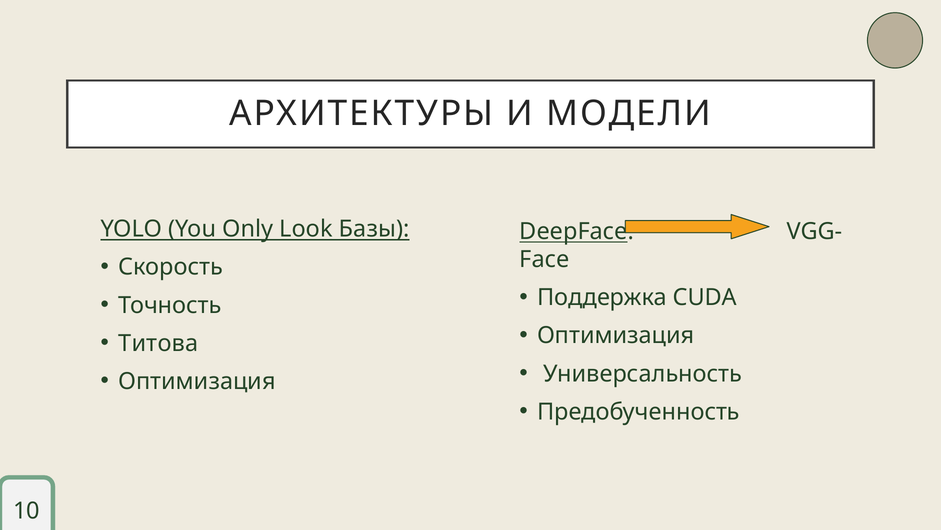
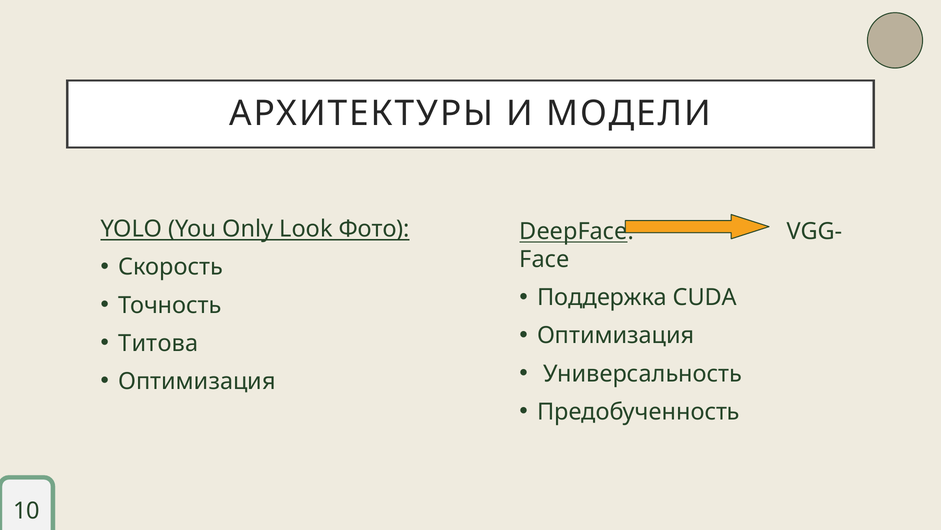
Базы: Базы -> Фото (374, 229)
